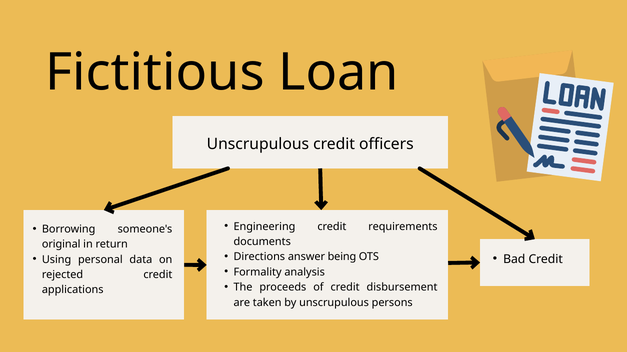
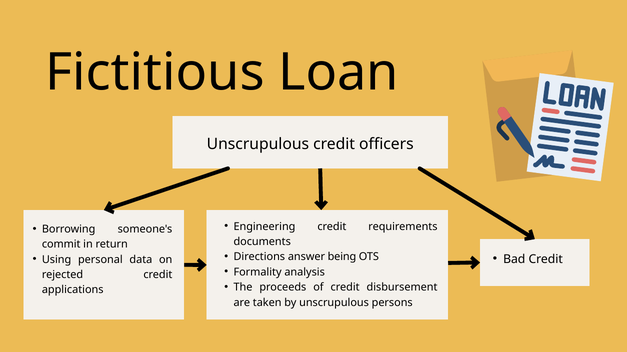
original: original -> commit (61, 245)
